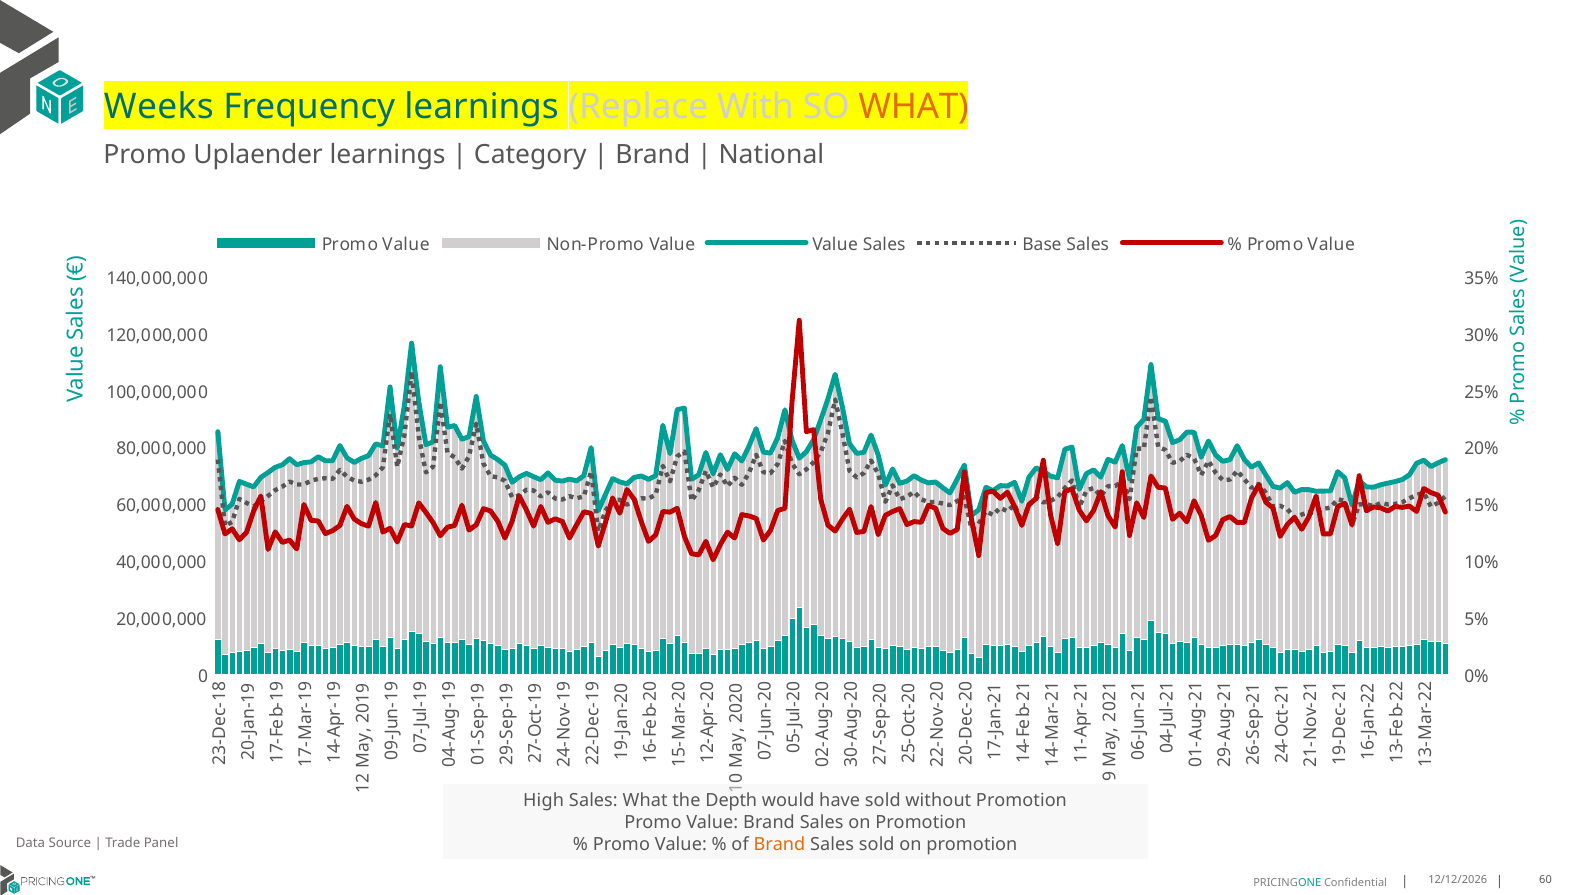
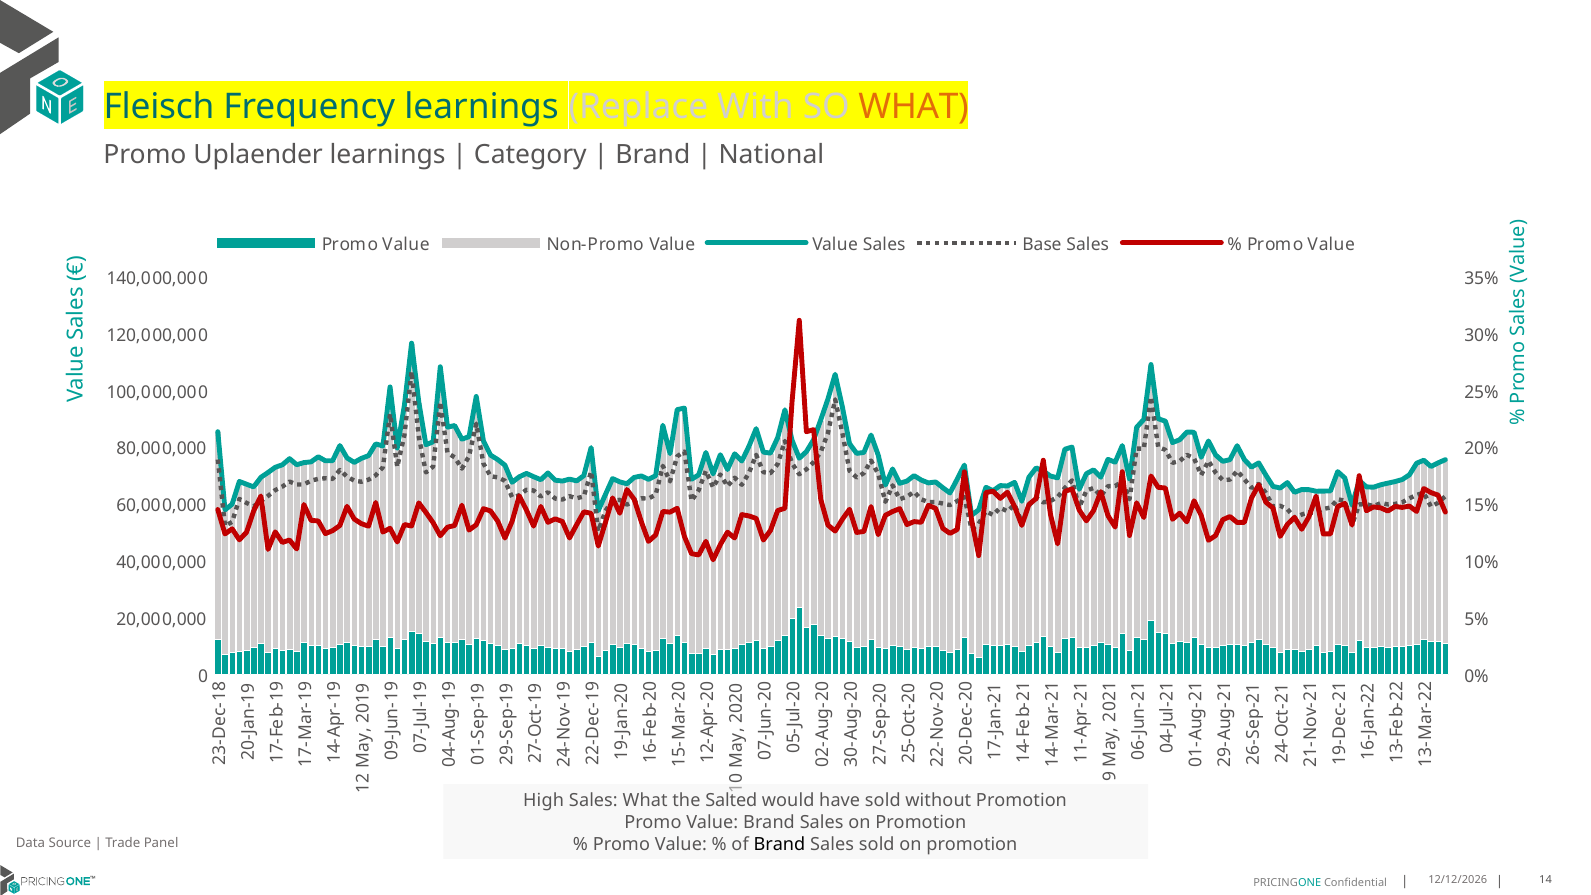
Weeks: Weeks -> Fleisch (159, 107)
Depth: Depth -> Salted (731, 801)
Brand colour: orange -> black (779, 845)
60: 60 -> 14 (1546, 880)
